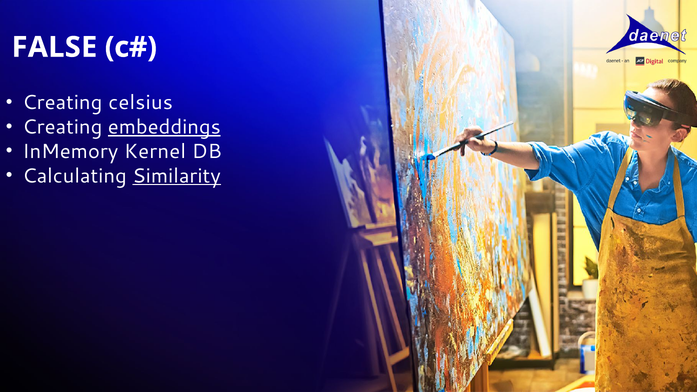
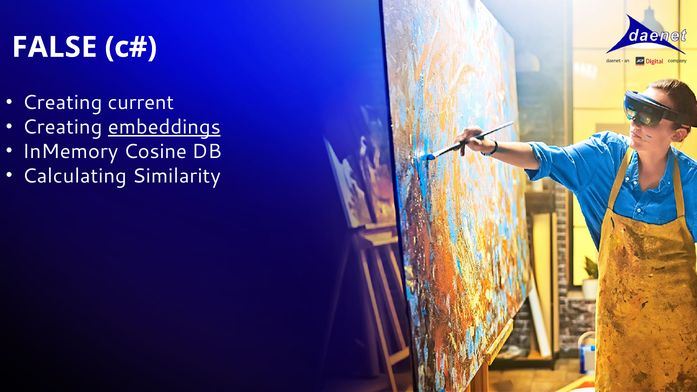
celsius: celsius -> current (141, 103)
Kernel: Kernel -> Cosine (155, 152)
Similarity underline: present -> none (177, 176)
